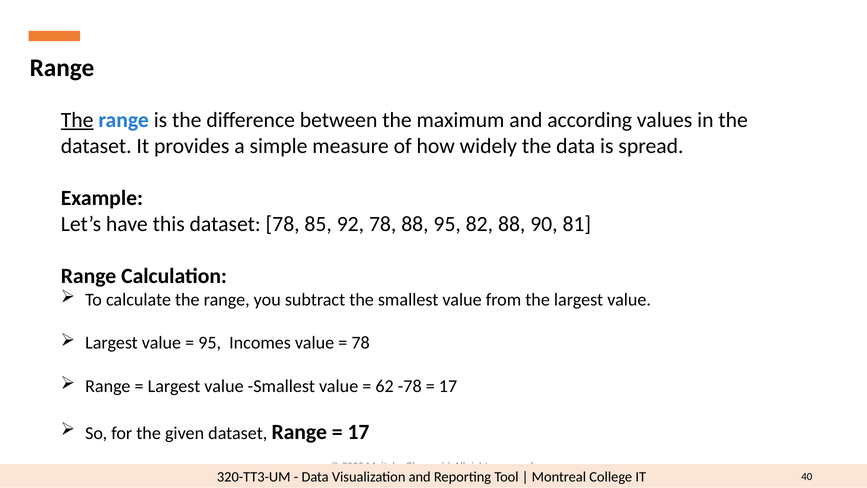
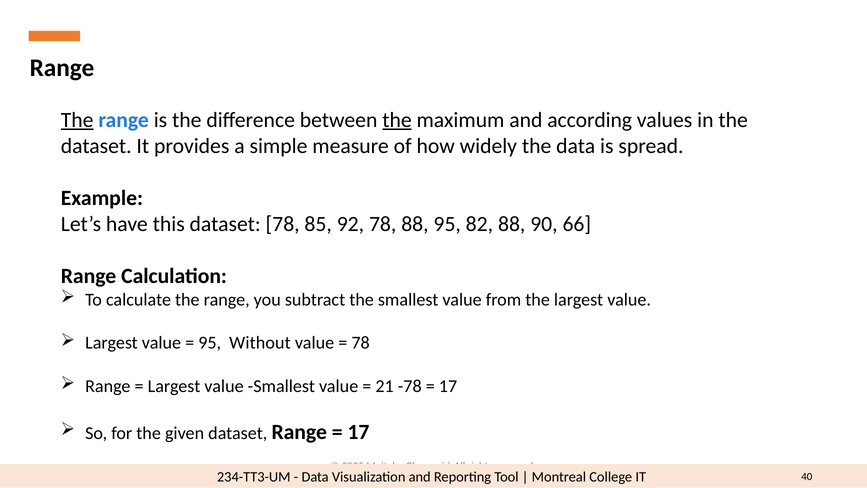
the underline: none -> present (397, 120)
81: 81 -> 66 (577, 224)
Incomes: Incomes -> Without (260, 343)
62: 62 -> 21 (385, 386)
320-TT3-UM: 320-TT3-UM -> 234-TT3-UM (254, 476)
